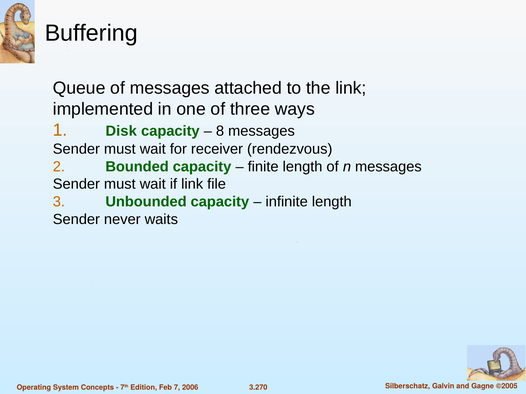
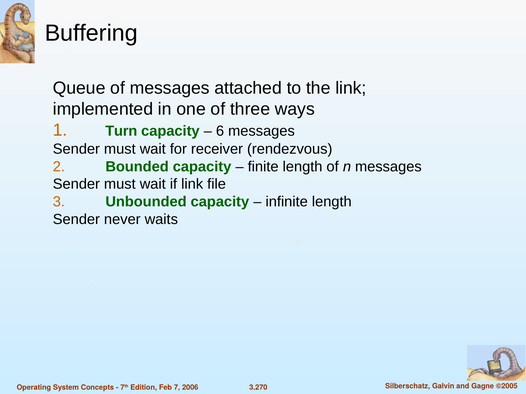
Disk: Disk -> Turn (121, 131)
8: 8 -> 6 (220, 131)
